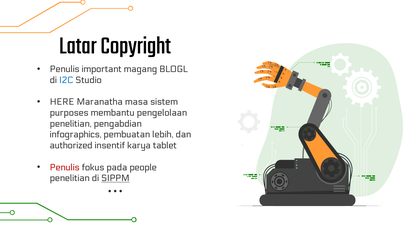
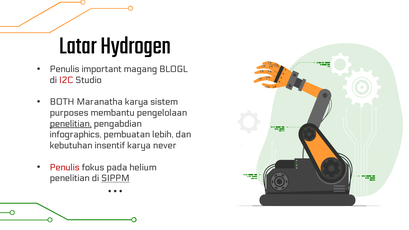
Copyright: Copyright -> Hydrogen (136, 45)
I2C colour: blue -> red (66, 80)
HERE: HERE -> BOTH (62, 102)
Maranatha masa: masa -> karya (137, 102)
penelitian underline: none -> present (71, 124)
authorized: authorized -> kebutuhan (71, 146)
tablet: tablet -> never (165, 146)
people: people -> helium (143, 167)
